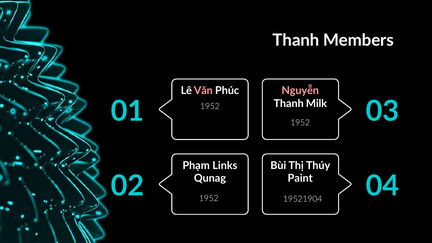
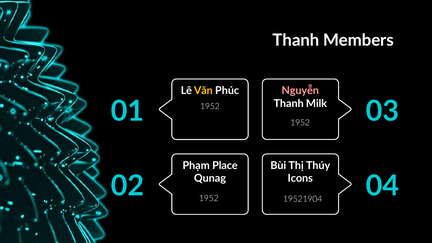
Văn colour: pink -> yellow (203, 91)
Links: Links -> Place (225, 165)
Paint: Paint -> Icons (300, 178)
